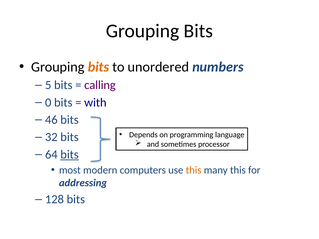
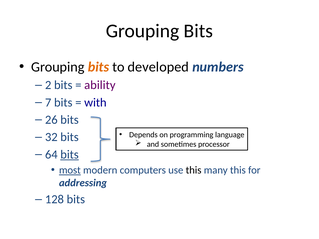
unordered: unordered -> developed (158, 67)
5: 5 -> 2 (48, 85)
calling: calling -> ability (100, 85)
0: 0 -> 7 (48, 103)
46: 46 -> 26 (51, 120)
most underline: none -> present (70, 170)
this colour: orange -> black (194, 170)
